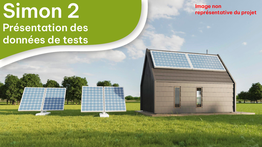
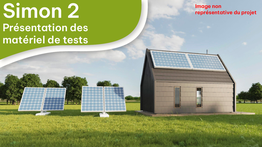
données: données -> matériel (24, 40)
